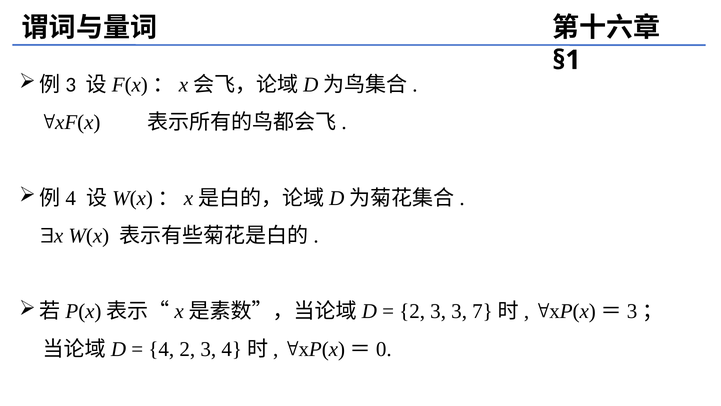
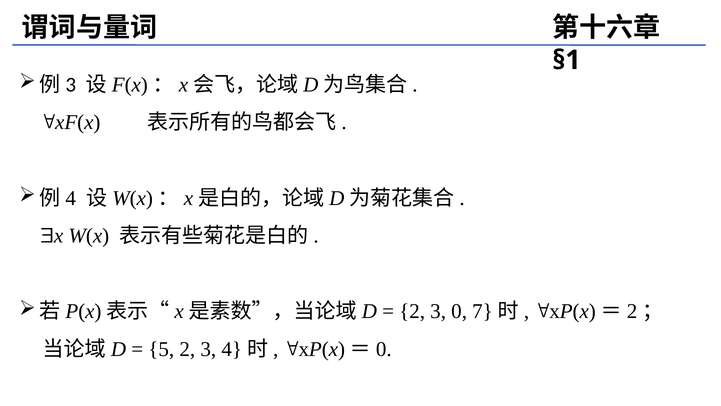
3 3: 3 -> 0 (459, 311)
3: 3 -> 2 (632, 311)
4: 4 -> 5 (161, 349)
